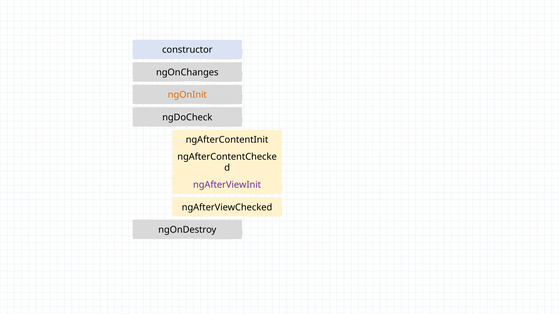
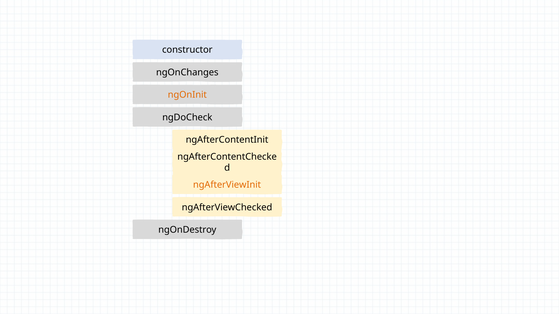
ngAfterViewInit colour: purple -> orange (227, 185)
